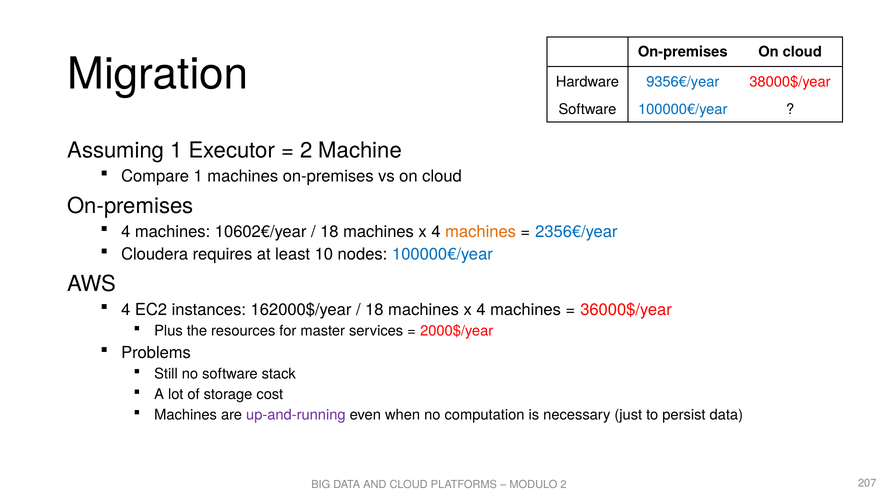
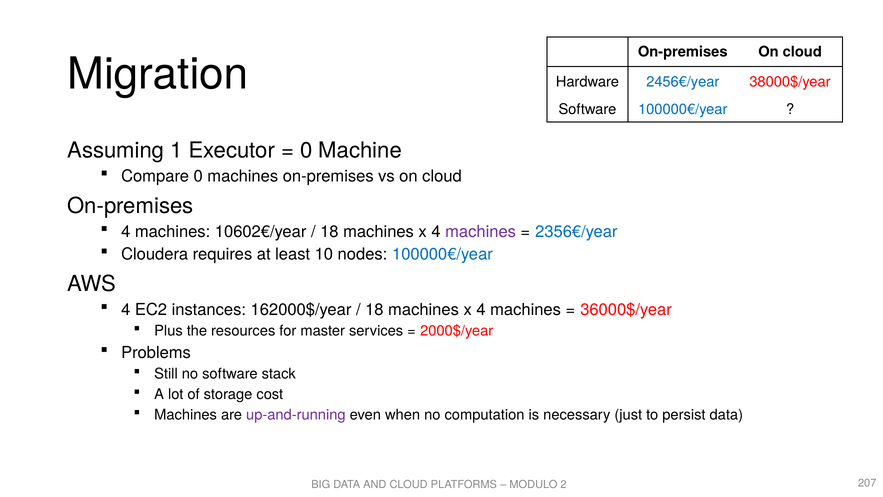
9356€/year: 9356€/year -> 2456€/year (683, 82)
2: 2 -> 0 (306, 150)
Compare 1: 1 -> 0 (198, 176)
machines colour: orange -> purple (481, 231)
